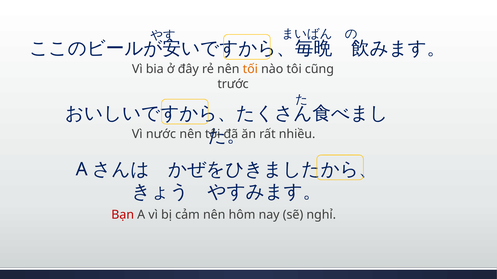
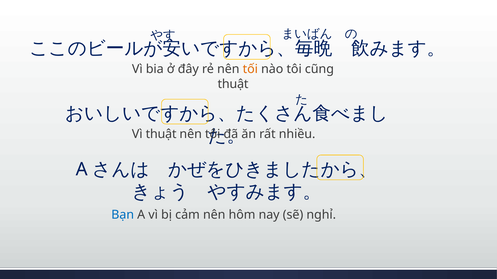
trước: trước -> thuật (233, 84)
Vì nước: nước -> thuật (161, 134)
Bạn colour: red -> blue (123, 215)
